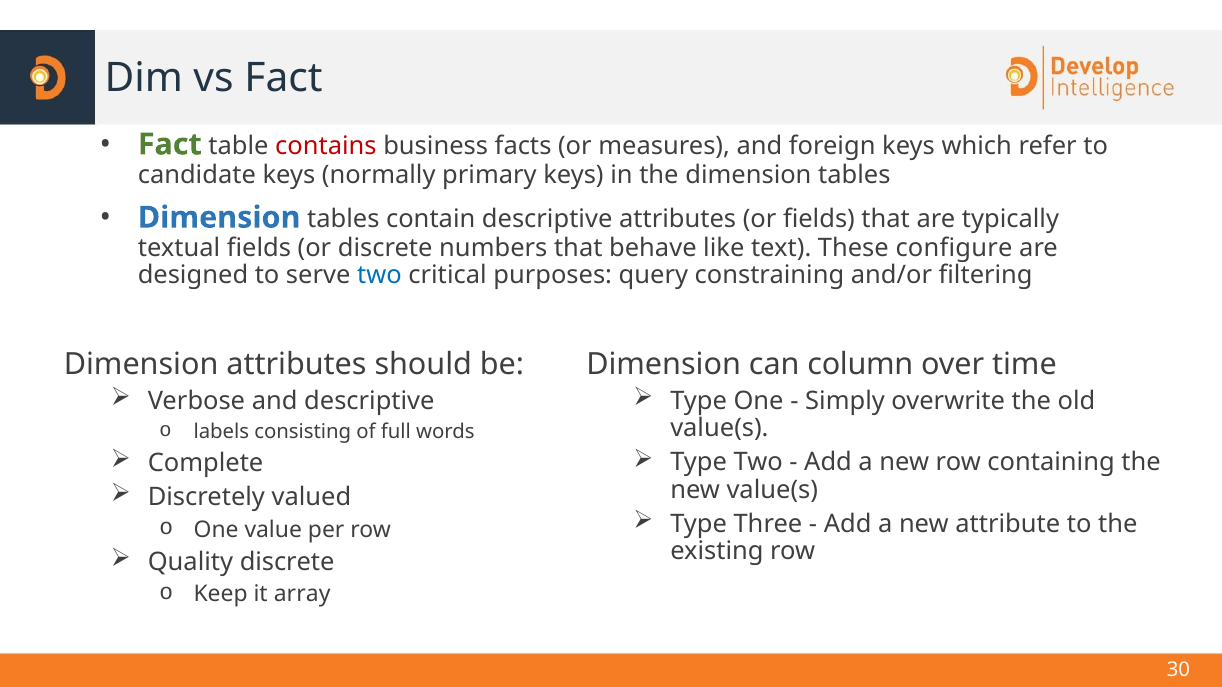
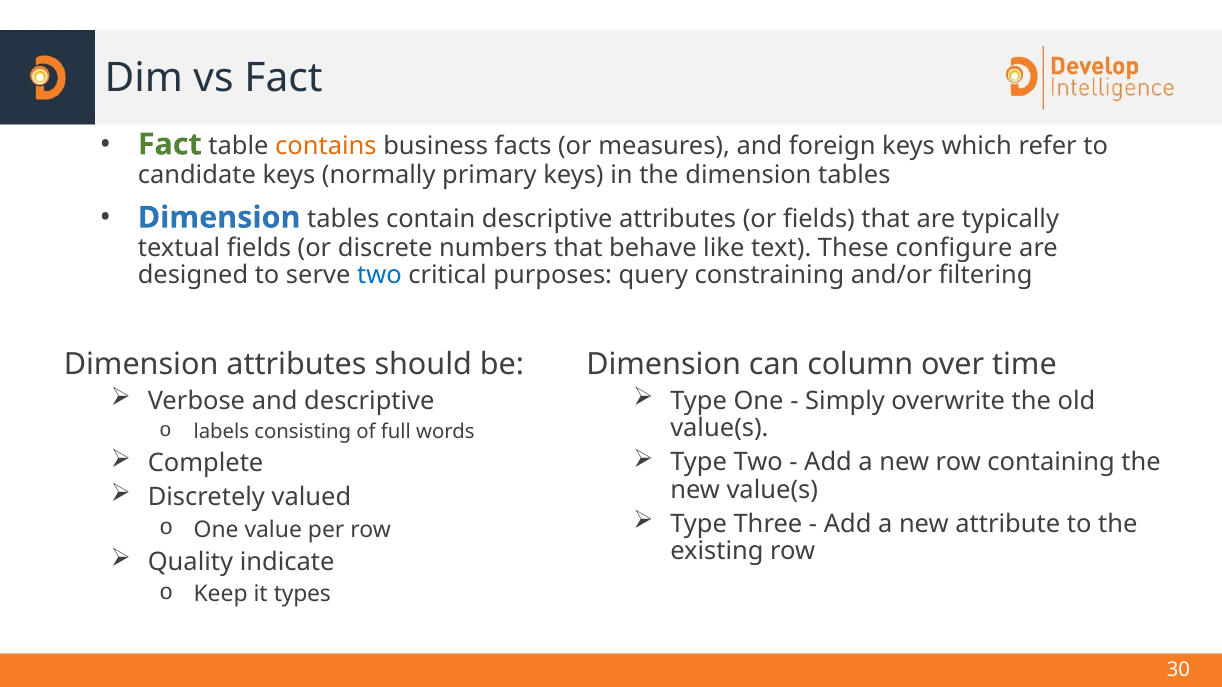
contains colour: red -> orange (326, 146)
Quality discrete: discrete -> indicate (287, 562)
array: array -> types (302, 595)
